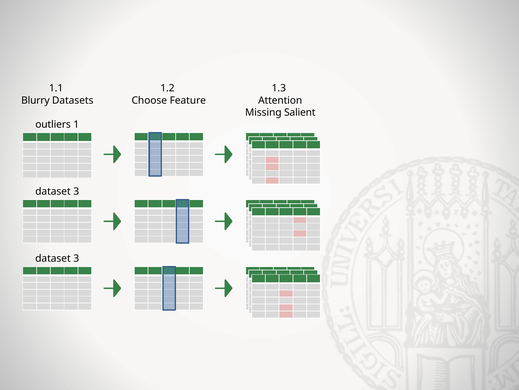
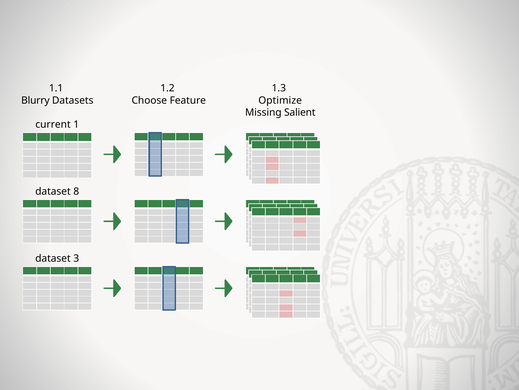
Attention: Attention -> Optimize (280, 100)
outliers: outliers -> current (53, 124)
3: 3 -> 8 (76, 191)
